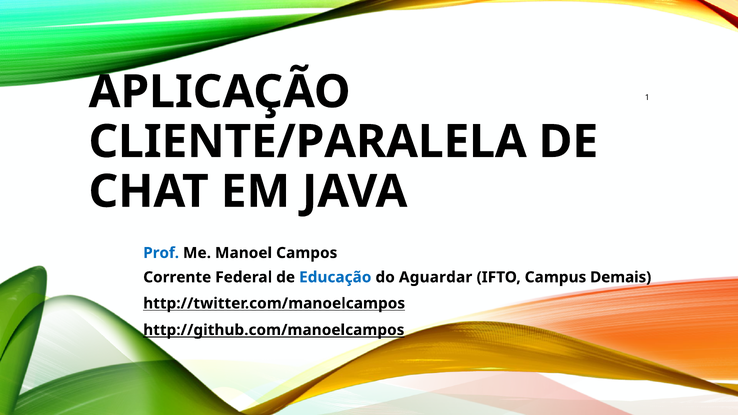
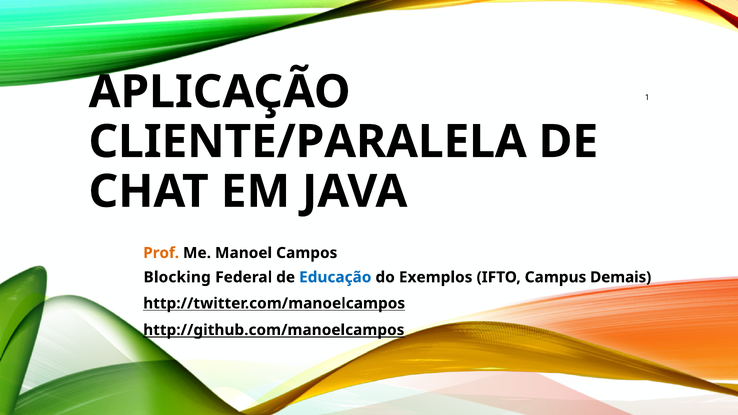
Prof colour: blue -> orange (161, 253)
Corrente: Corrente -> Blocking (177, 277)
Aguardar: Aguardar -> Exemplos (436, 277)
